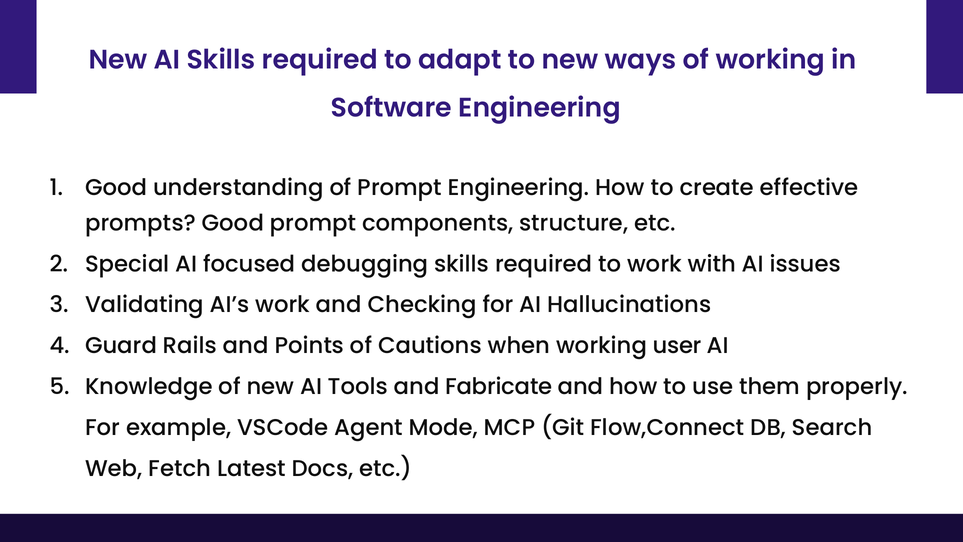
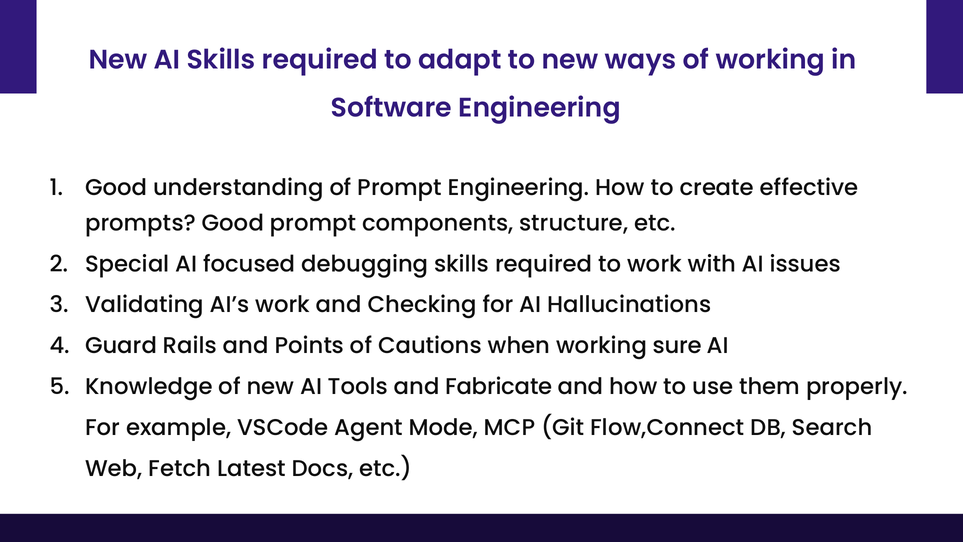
user: user -> sure (677, 346)
